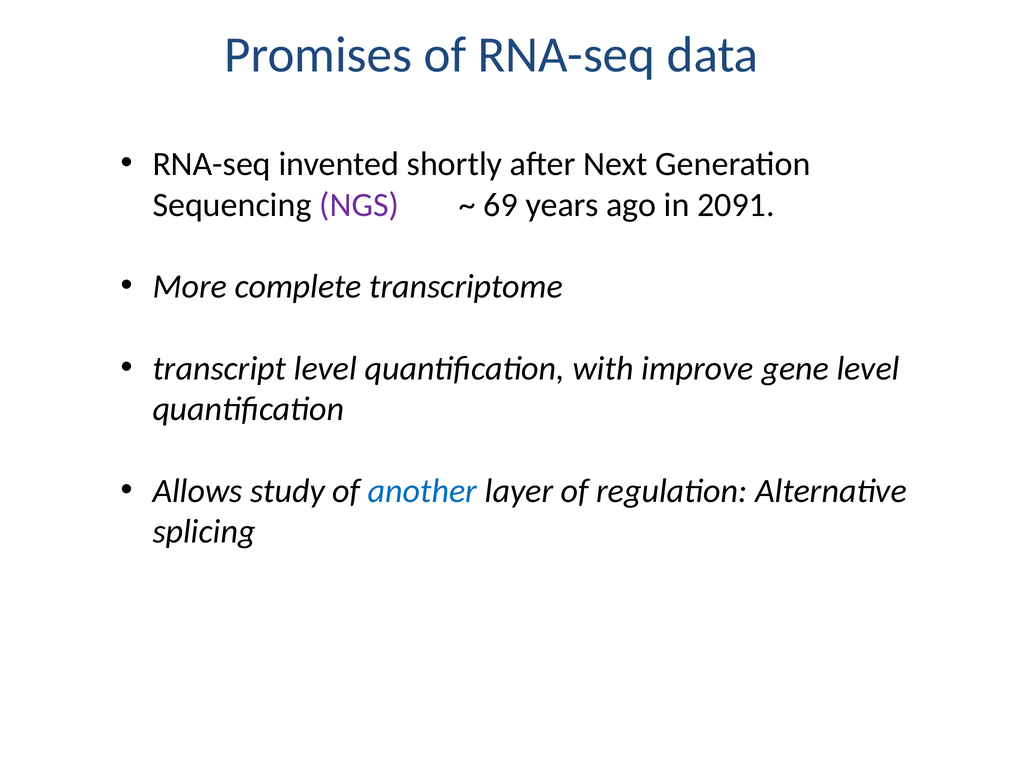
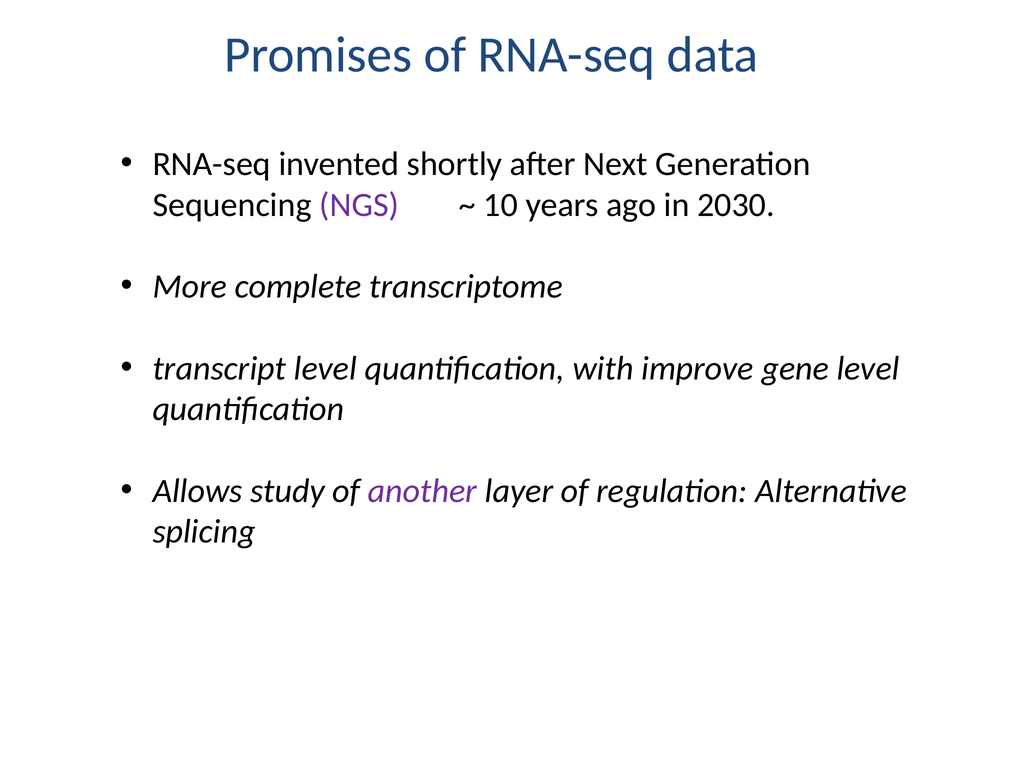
69: 69 -> 10 (501, 205)
2091: 2091 -> 2030 (736, 205)
another colour: blue -> purple (422, 491)
